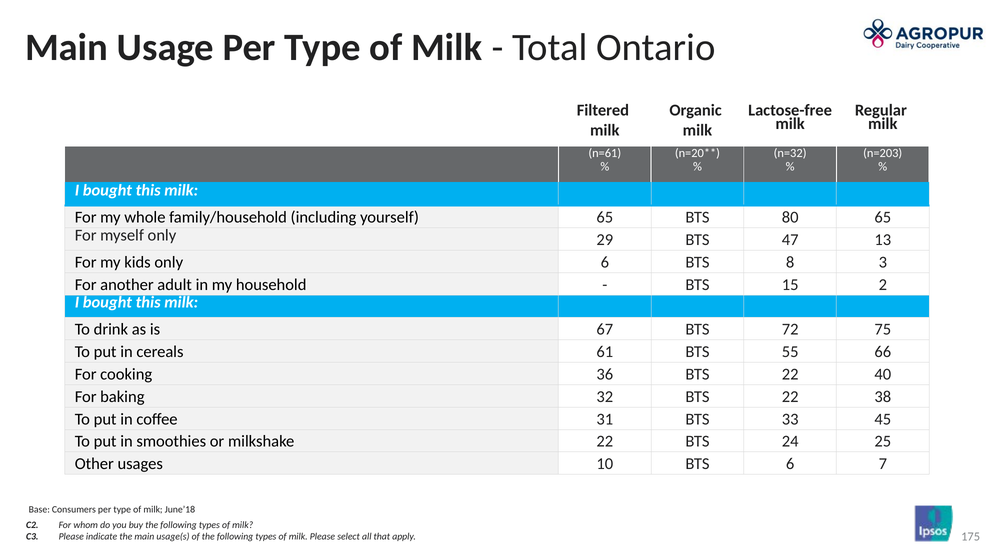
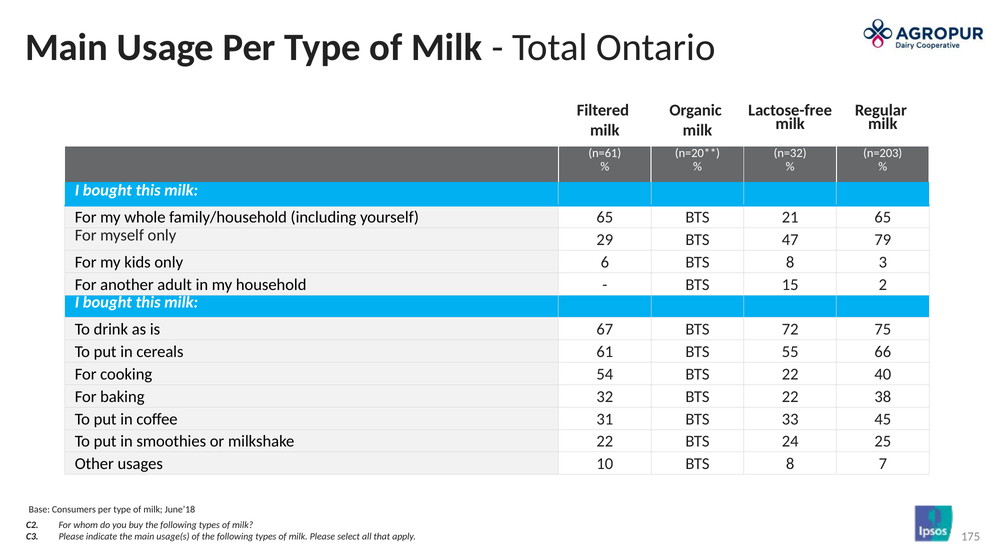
80: 80 -> 21 (790, 217)
13: 13 -> 79 (883, 240)
36: 36 -> 54 (605, 374)
10 BTS 6: 6 -> 8 (790, 464)
